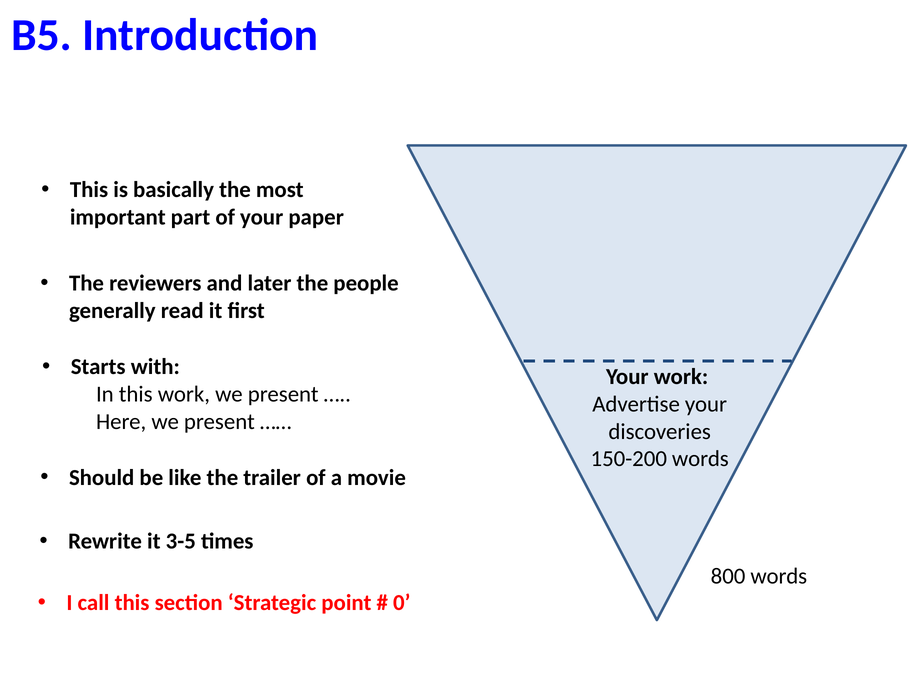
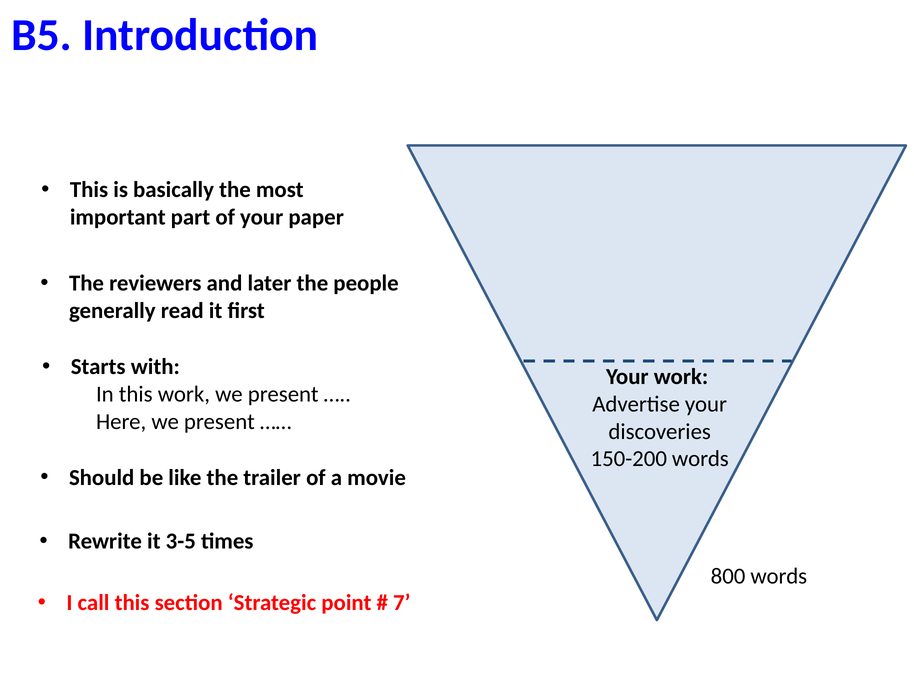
0: 0 -> 7 (402, 603)
